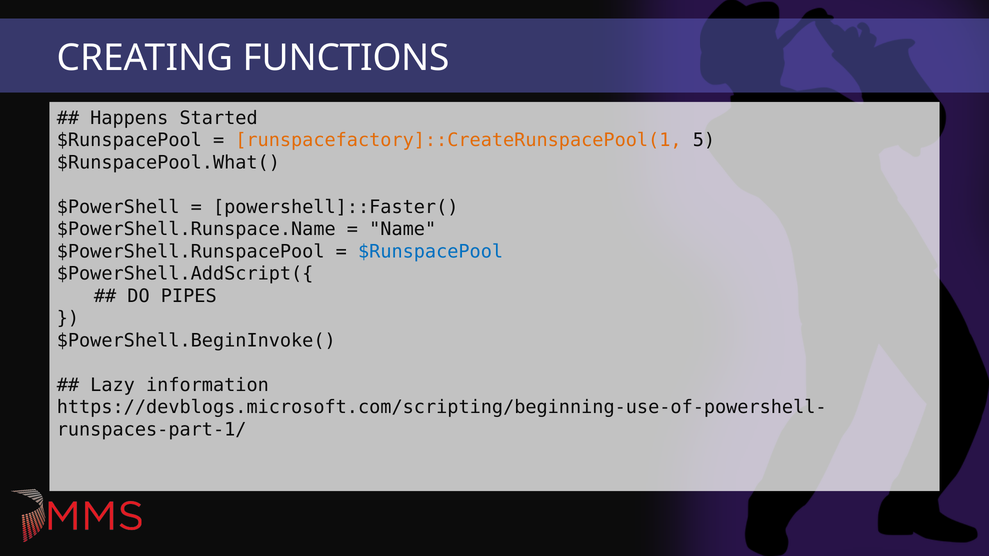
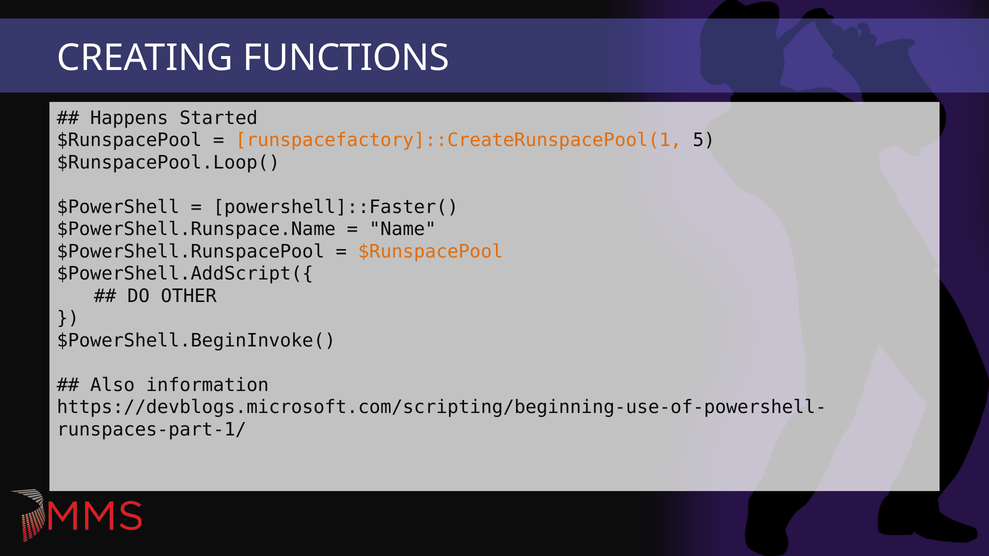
$RunspacePool.What(: $RunspacePool.What( -> $RunspacePool.Loop( (168, 163)
$RunspacePool colour: blue -> orange (431, 252)
PIPES: PIPES -> OTHER (189, 296)
Lazy: Lazy -> Also (113, 385)
